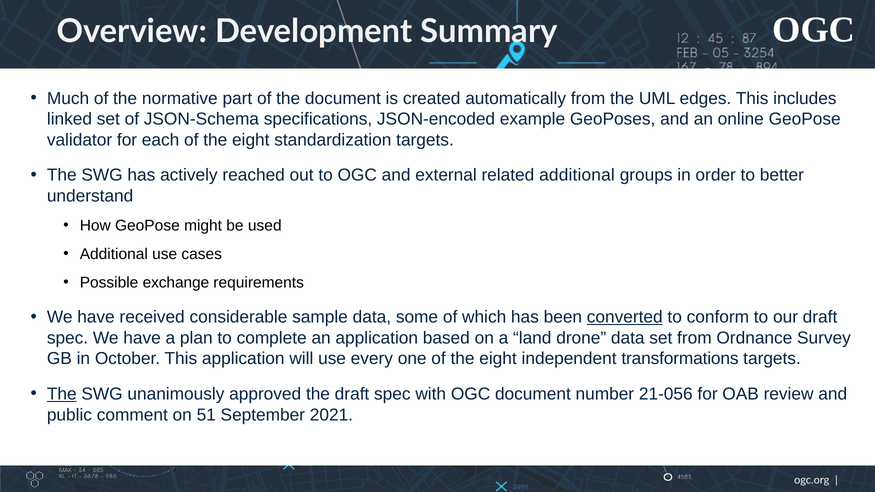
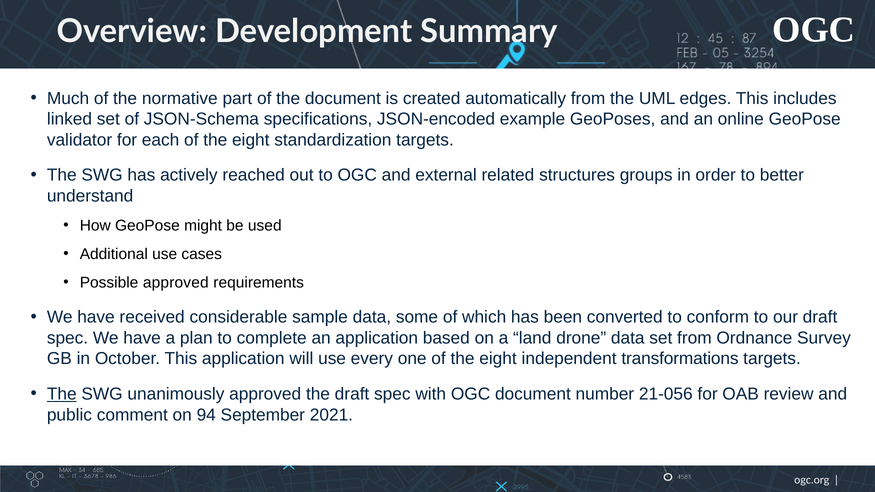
related additional: additional -> structures (577, 175)
Possible exchange: exchange -> approved (176, 283)
converted underline: present -> none (625, 317)
51: 51 -> 94 (206, 415)
